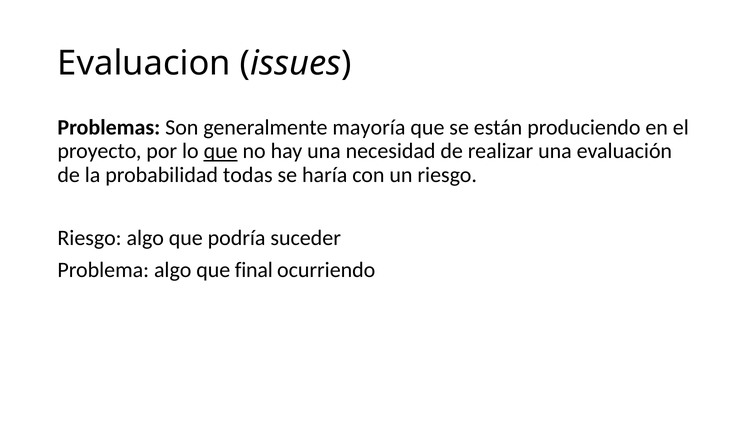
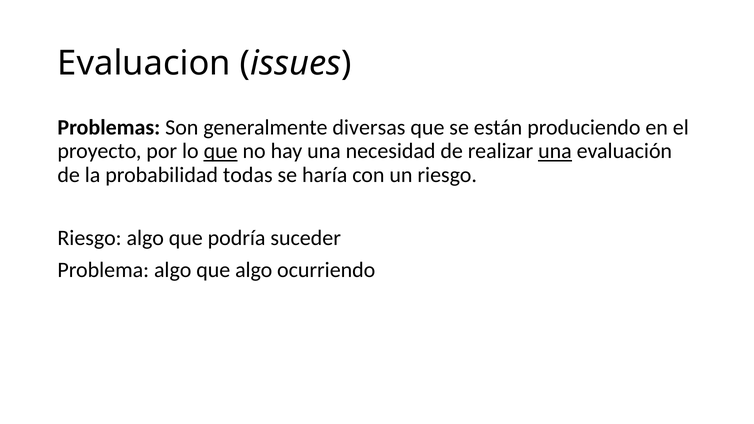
mayoría: mayoría -> diversas (369, 127)
una underline: none -> present (555, 151)
que final: final -> algo (254, 270)
